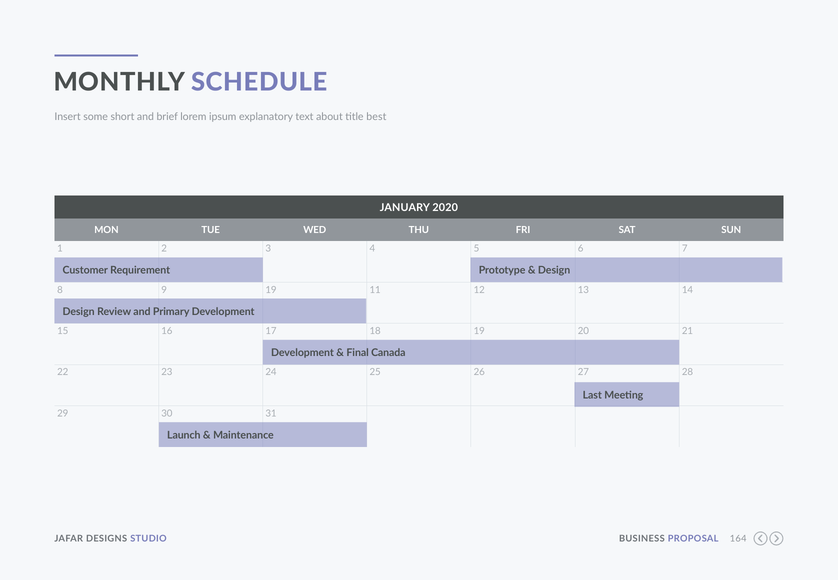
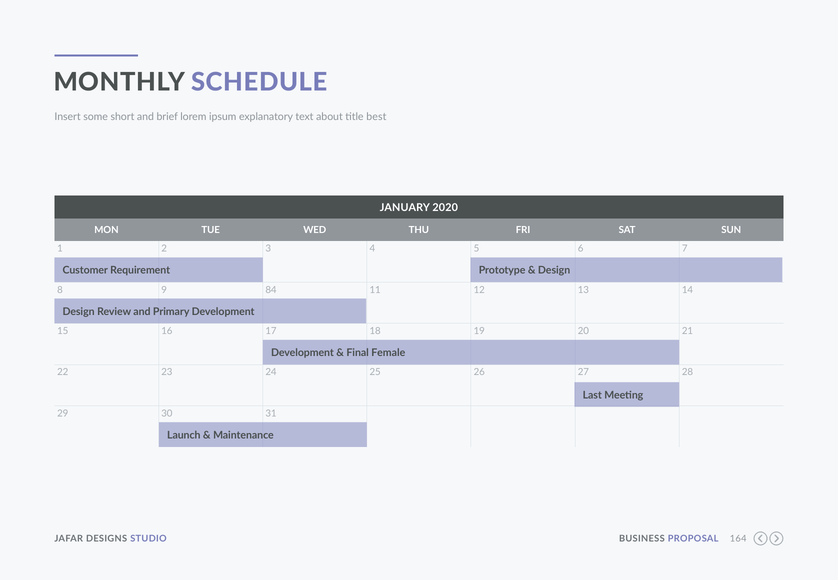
9 19: 19 -> 84 (271, 290)
Canada: Canada -> Female (388, 353)
